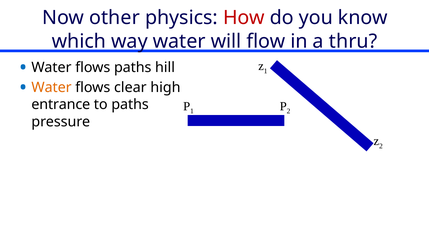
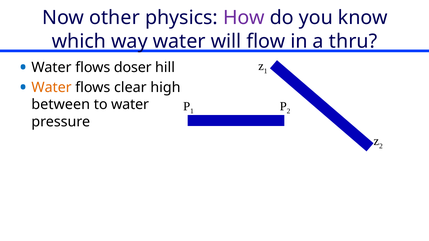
How colour: red -> purple (244, 18)
flows paths: paths -> doser (133, 67)
entrance: entrance -> between (61, 105)
to paths: paths -> water (130, 105)
